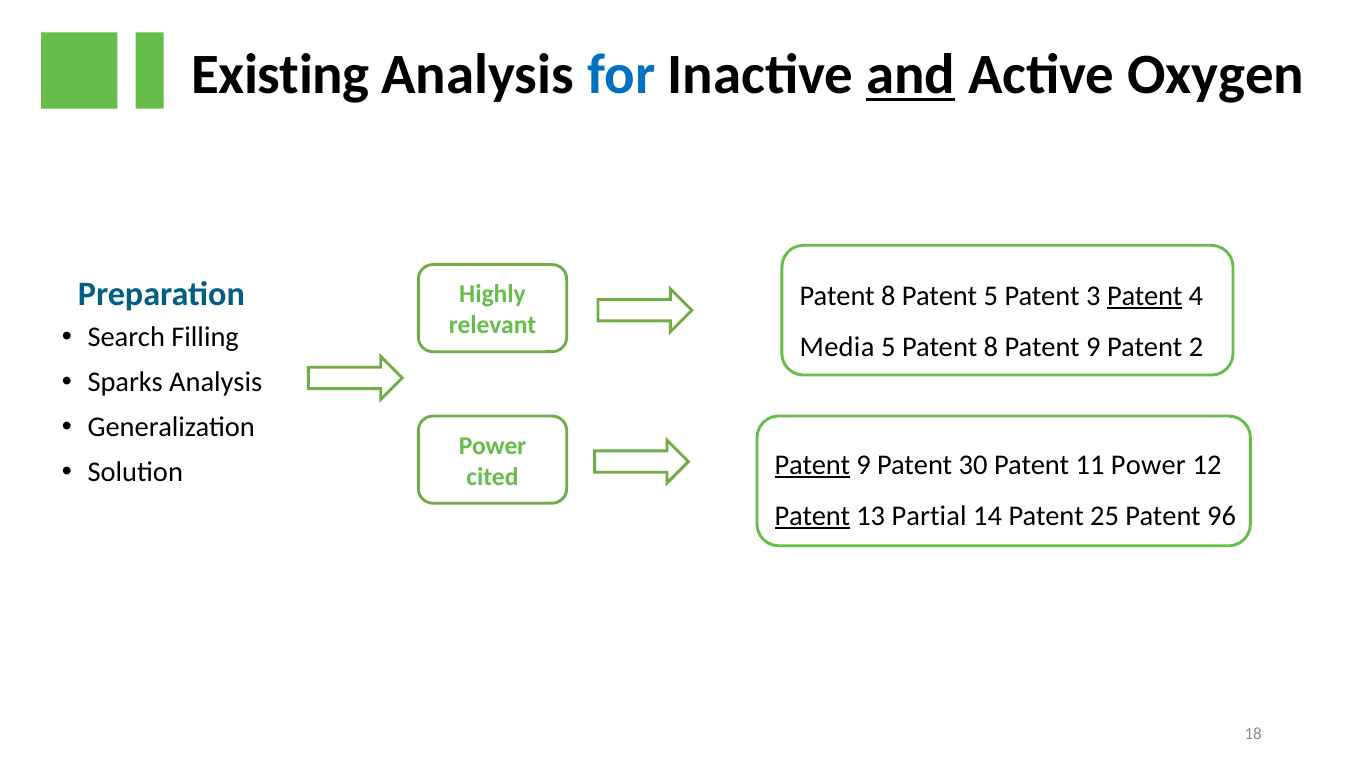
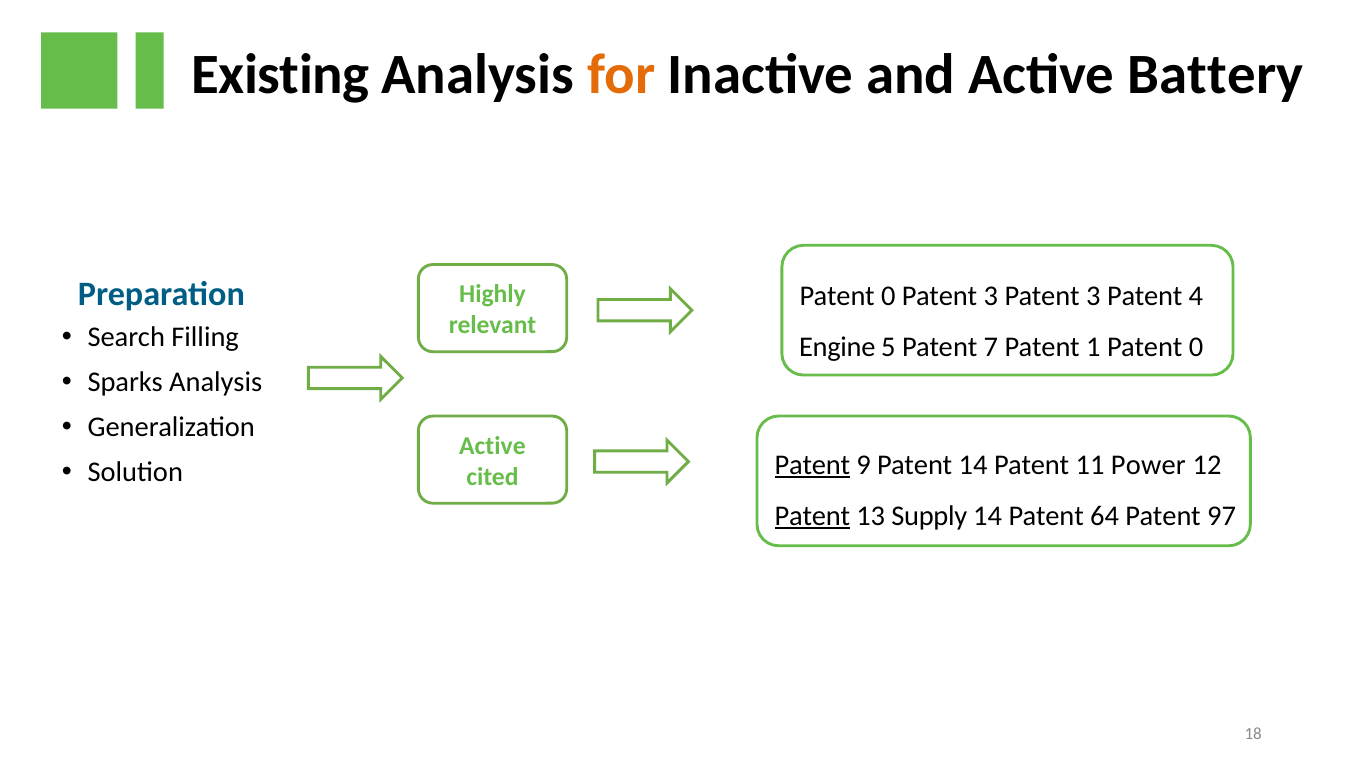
for colour: blue -> orange (621, 75)
and underline: present -> none (911, 75)
Oxygen: Oxygen -> Battery (1216, 75)
8: 8 -> 0 (888, 295)
5: 5 -> 3 (991, 295)
Patent underline: present -> none (1145, 295)
Media: Media -> Engine (837, 347)
5 Patent 8: 8 -> 7 (991, 347)
9: 9 -> 1 (1093, 347)
2: 2 -> 0 (1196, 347)
Power: Power -> Active (492, 446)
Patent 30: 30 -> 14 (973, 464)
Partial: Partial -> Supply (929, 516)
25: 25 -> 64 (1105, 516)
96: 96 -> 97 (1222, 516)
